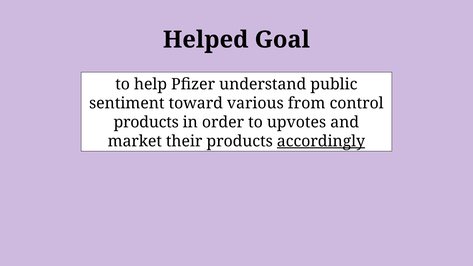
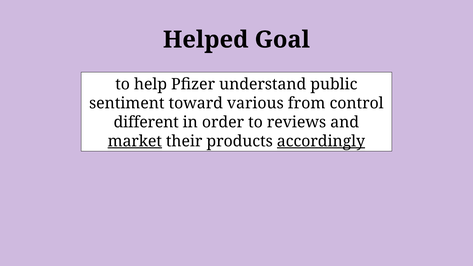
products: products -> different (146, 122)
upvotes: upvotes -> reviews (297, 122)
market underline: none -> present (135, 141)
